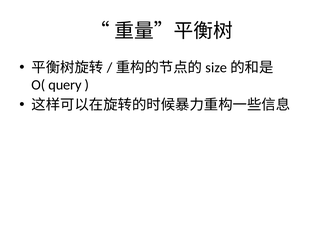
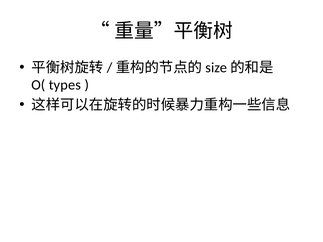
query: query -> types (65, 85)
